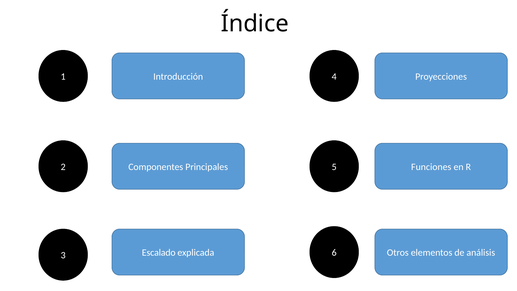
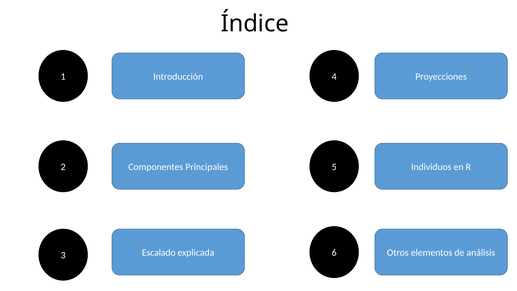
Funciones: Funciones -> Individuos (431, 167)
